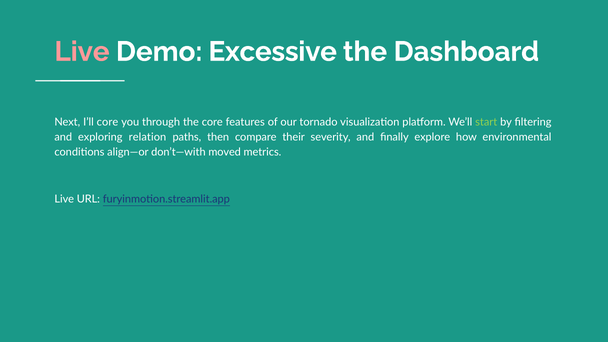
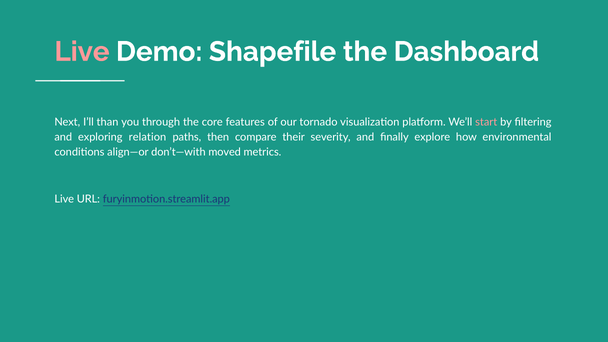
Excessive: Excessive -> Shapefile (273, 52)
I’ll core: core -> than (107, 122)
start colour: light green -> pink (486, 122)
